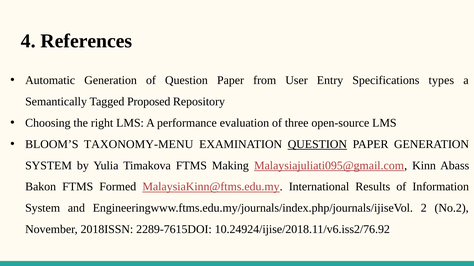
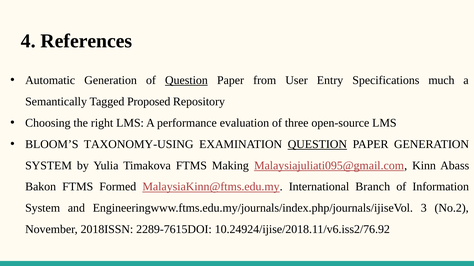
Question underline: none -> present (186, 81)
types: types -> much (441, 81)
TAXONOMY-MENU: TAXONOMY-MENU -> TAXONOMY-USING (139, 145)
Results: Results -> Branch (373, 187)
2: 2 -> 3 (424, 208)
